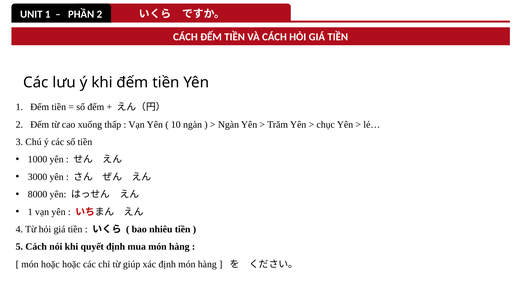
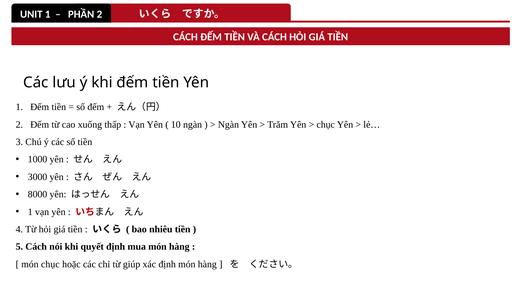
món hoặc: hoặc -> chục (50, 265)
